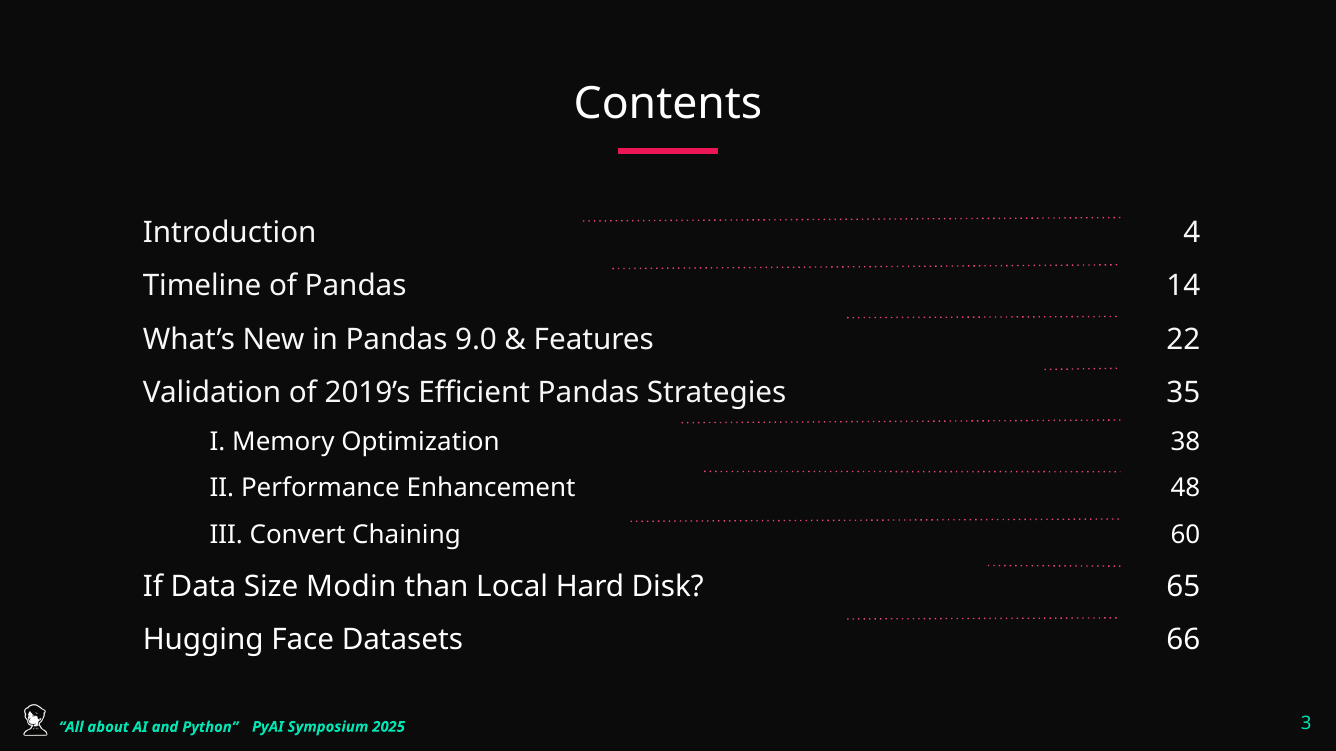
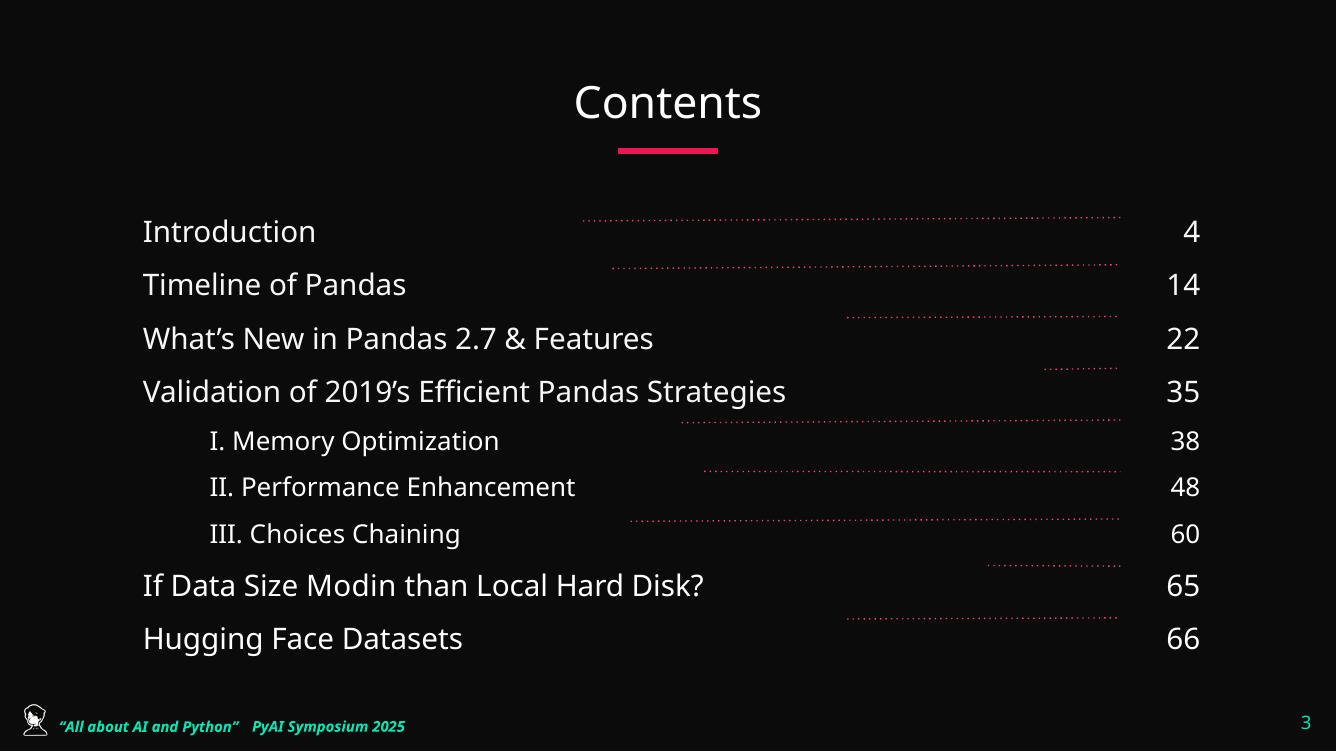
9.0: 9.0 -> 2.7 (476, 340)
Convert: Convert -> Choices (297, 535)
